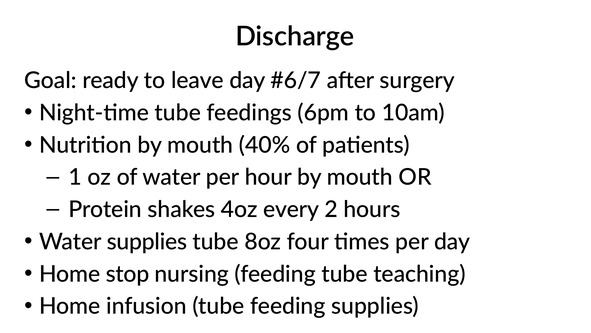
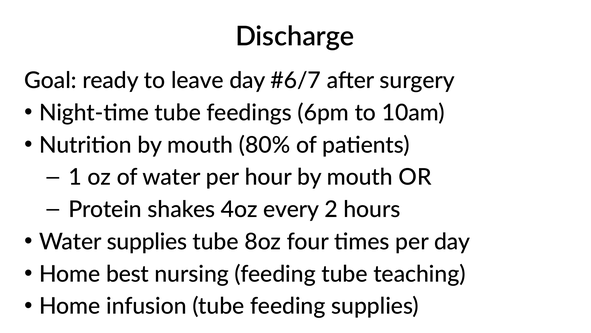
40%: 40% -> 80% (265, 145)
stop: stop -> best (128, 274)
